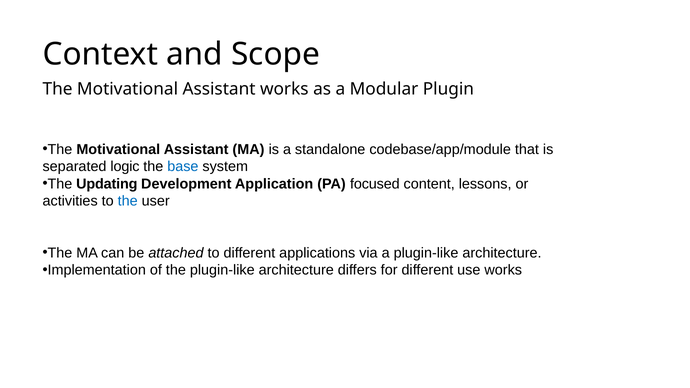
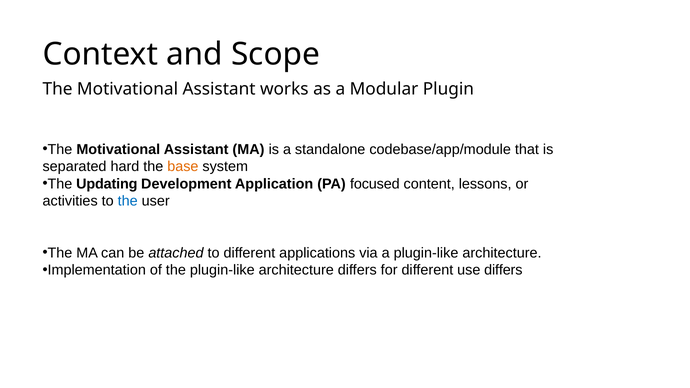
logic: logic -> hard (125, 167)
base colour: blue -> orange (183, 167)
use works: works -> differs (503, 270)
